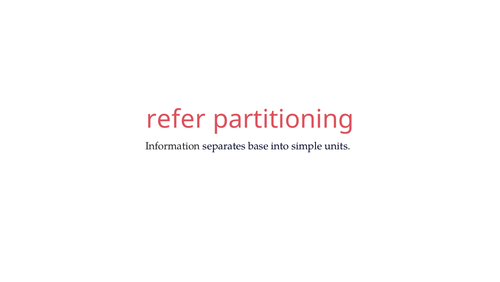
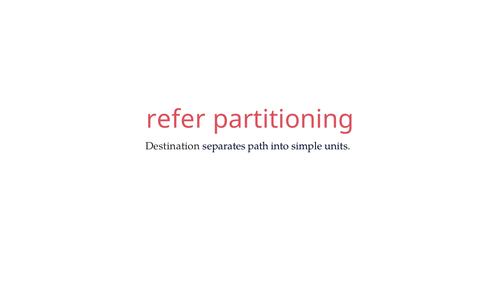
Information: Information -> Destination (173, 146)
base: base -> path (258, 146)
